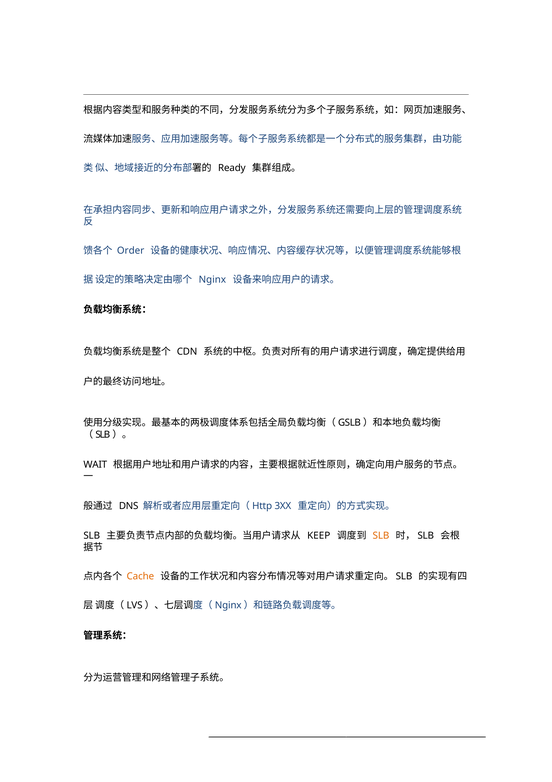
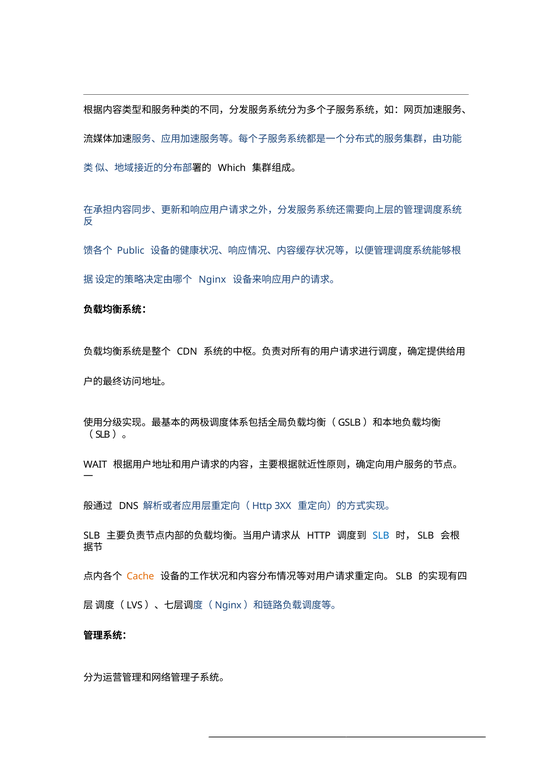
Ready: Ready -> Which (232, 168)
Order: Order -> Public (131, 250)
KEEP: KEEP -> HTTP (319, 535)
SLB colour: orange -> blue (381, 535)
